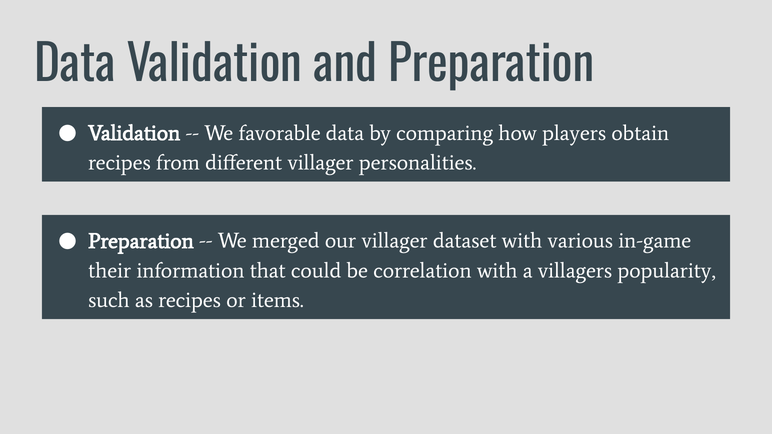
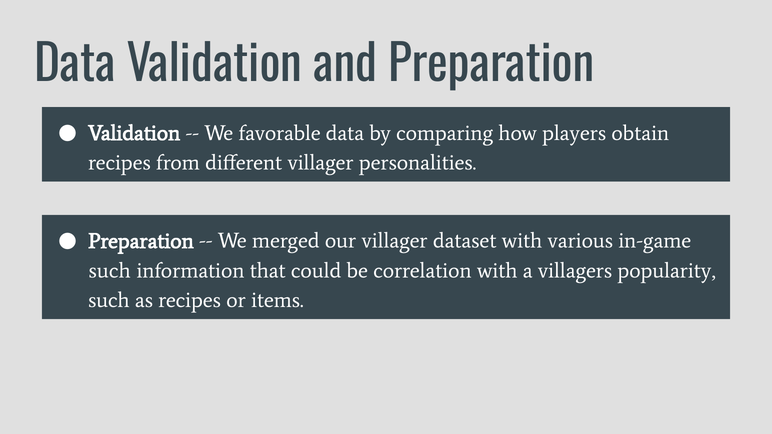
their: their -> such (110, 271)
